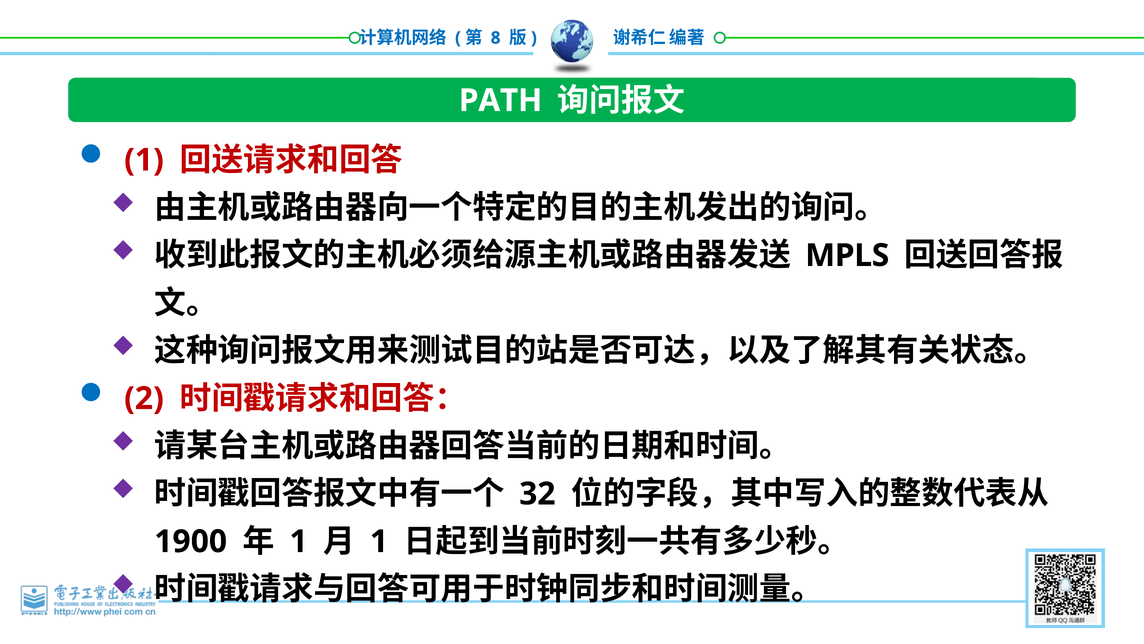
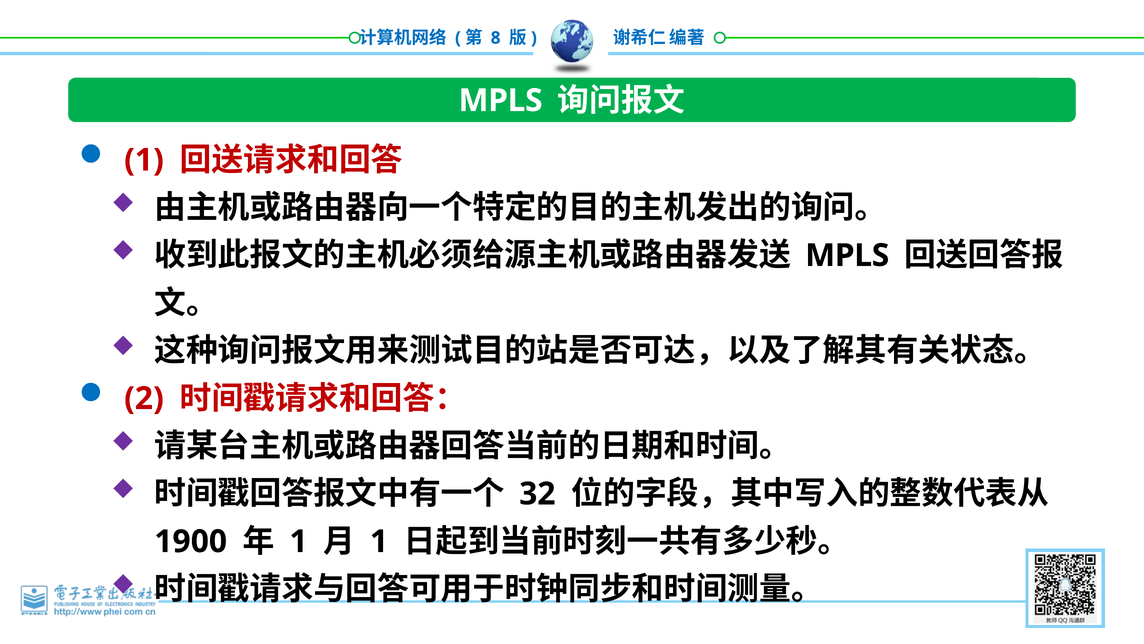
PATH: PATH -> MPLS (501, 100)
